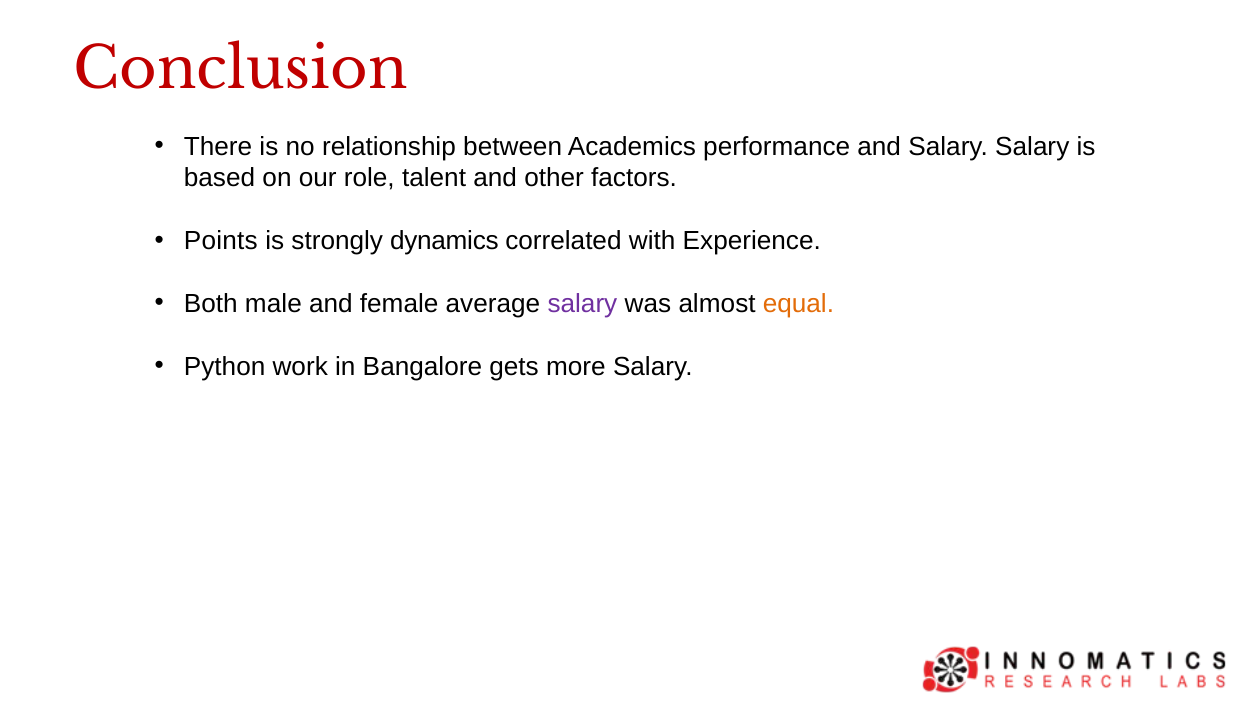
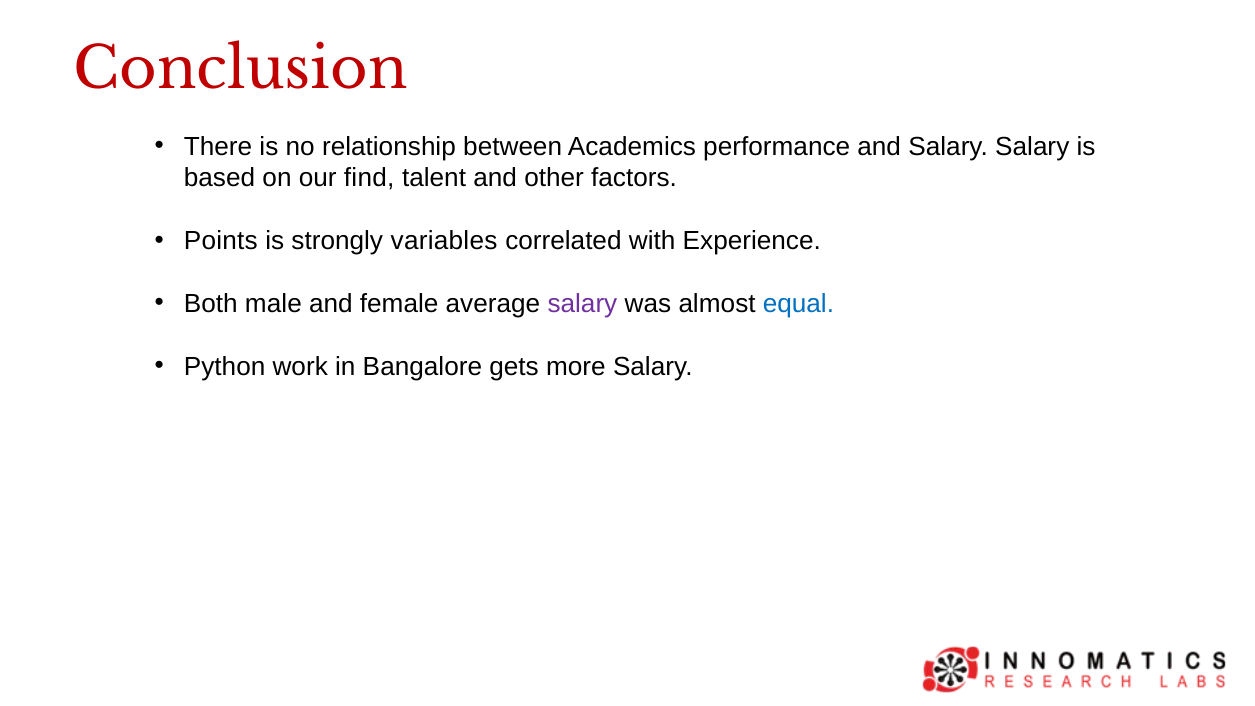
role: role -> find (369, 178)
dynamics: dynamics -> variables (444, 241)
equal colour: orange -> blue (798, 304)
